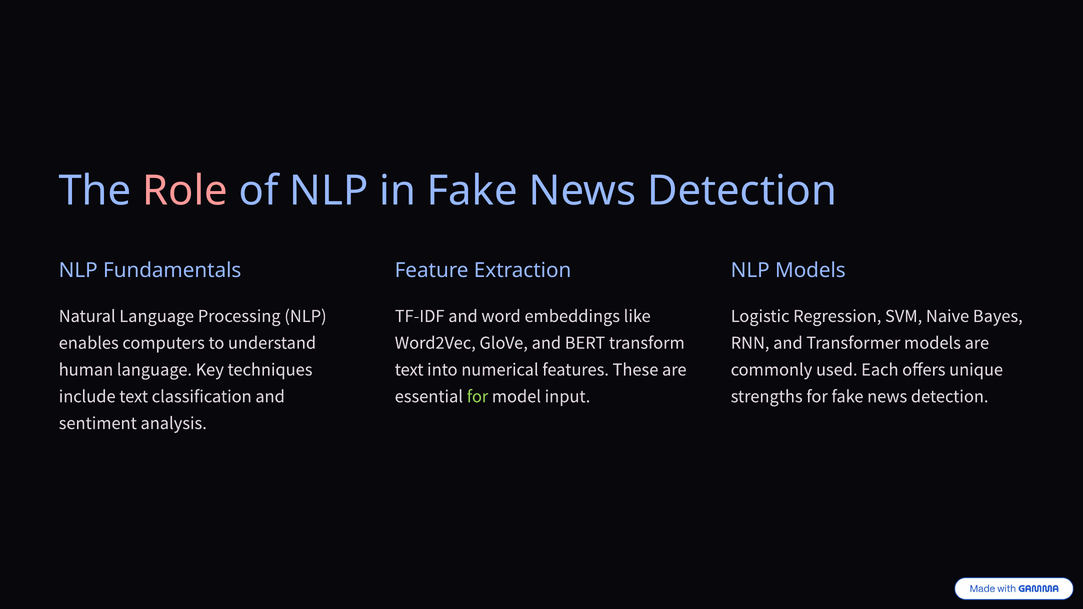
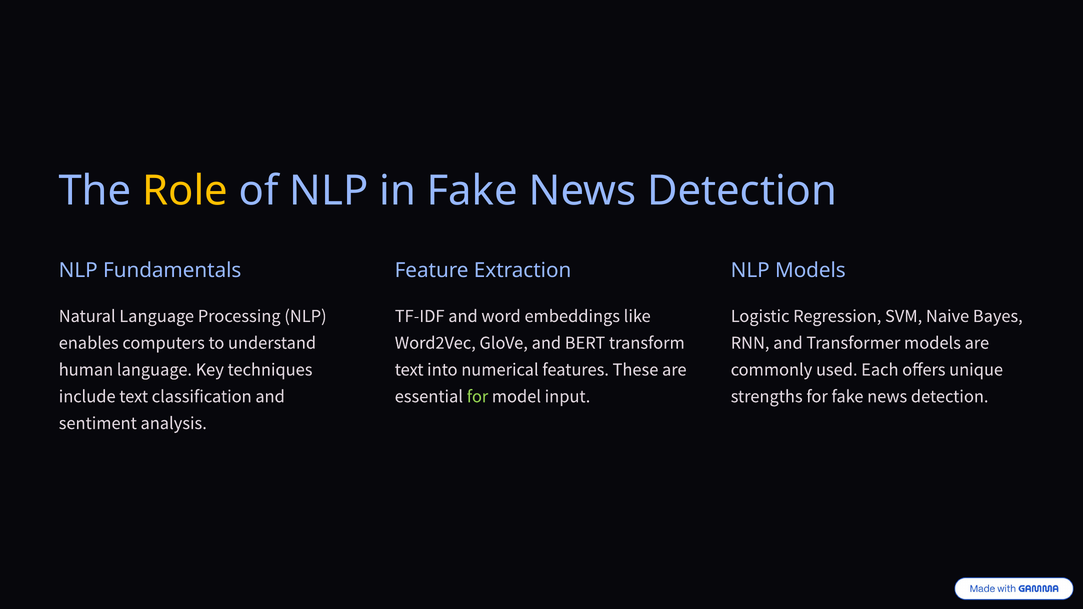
Role colour: pink -> yellow (185, 191)
